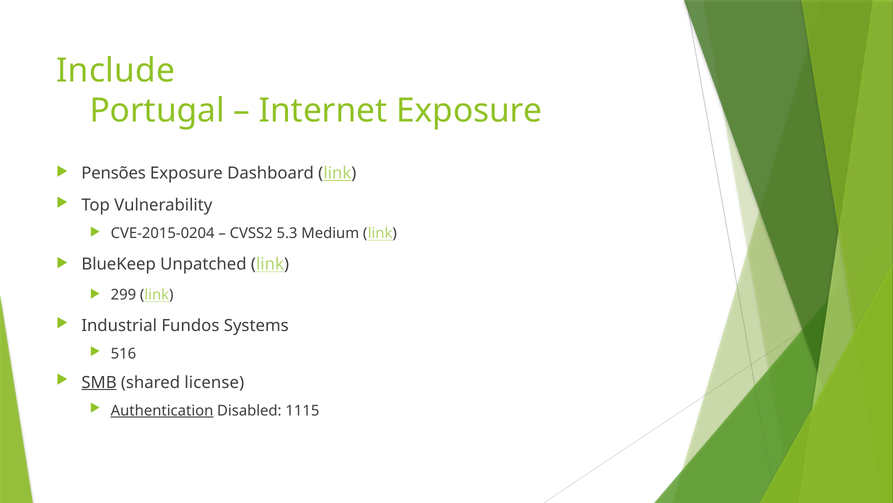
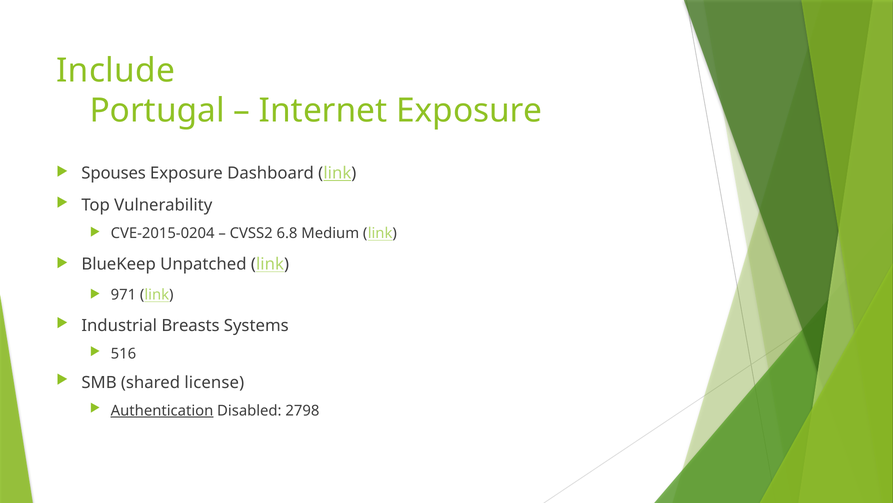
Pensões: Pensões -> Spouses (114, 173)
5.3: 5.3 -> 6.8 (287, 233)
299: 299 -> 971 (123, 295)
Fundos: Fundos -> Breasts (190, 325)
SMB underline: present -> none (99, 382)
1115: 1115 -> 2798 (302, 410)
